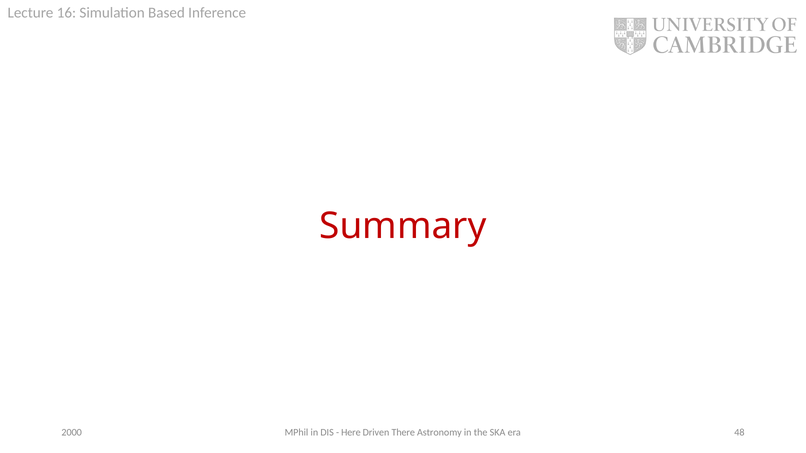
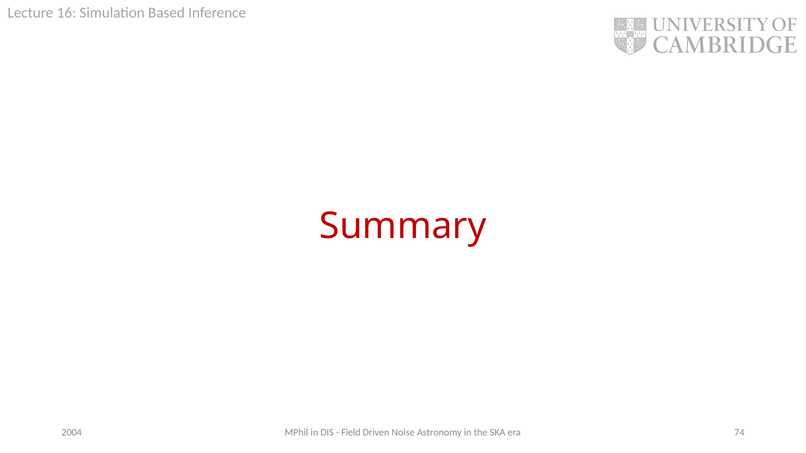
Here: Here -> Field (351, 433)
There: There -> Noise (403, 433)
48: 48 -> 74 (739, 433)
2000: 2000 -> 2004 (72, 433)
